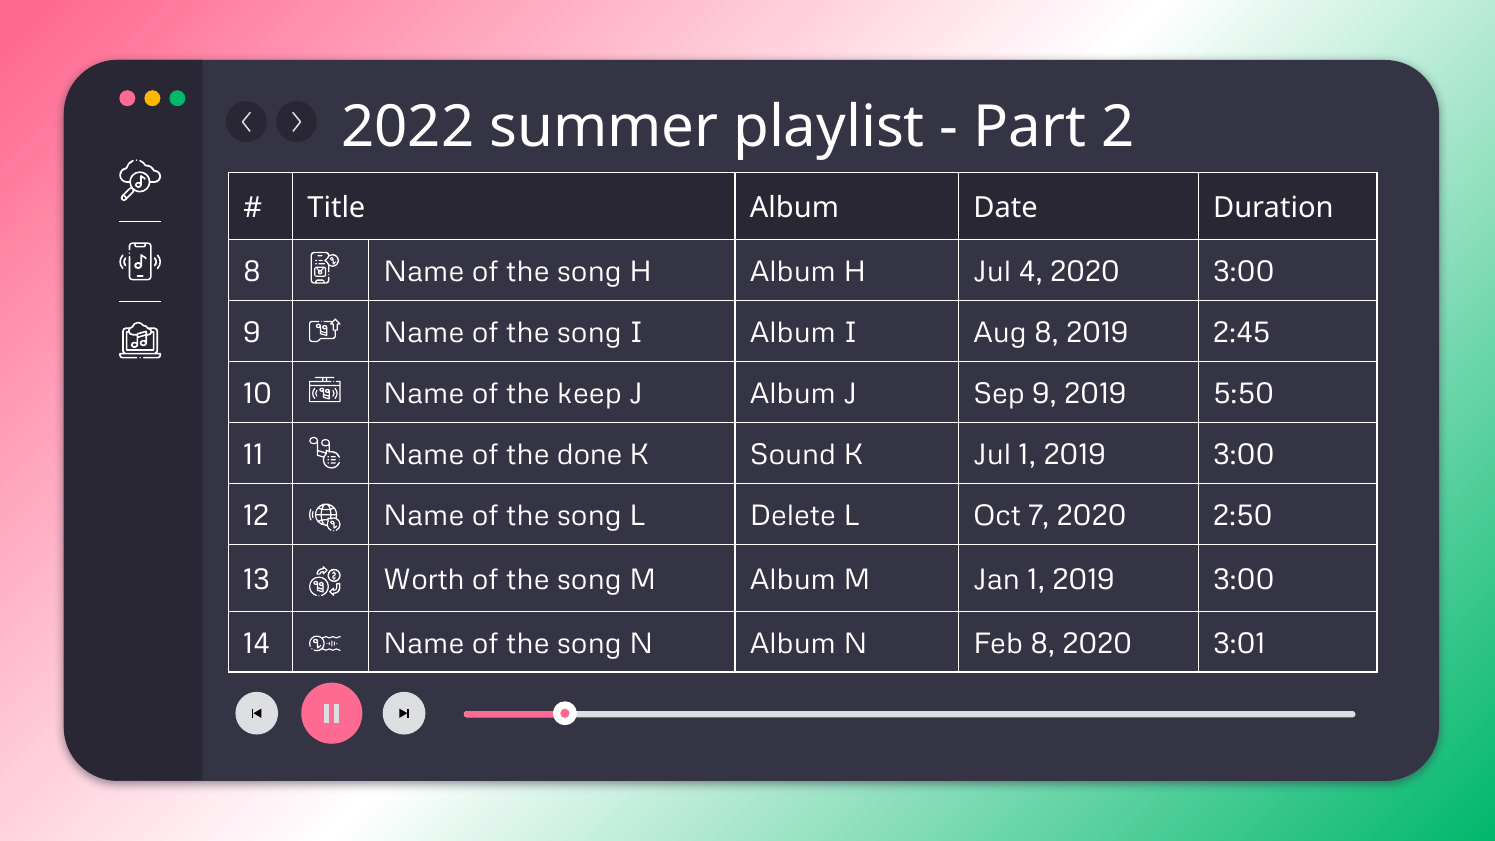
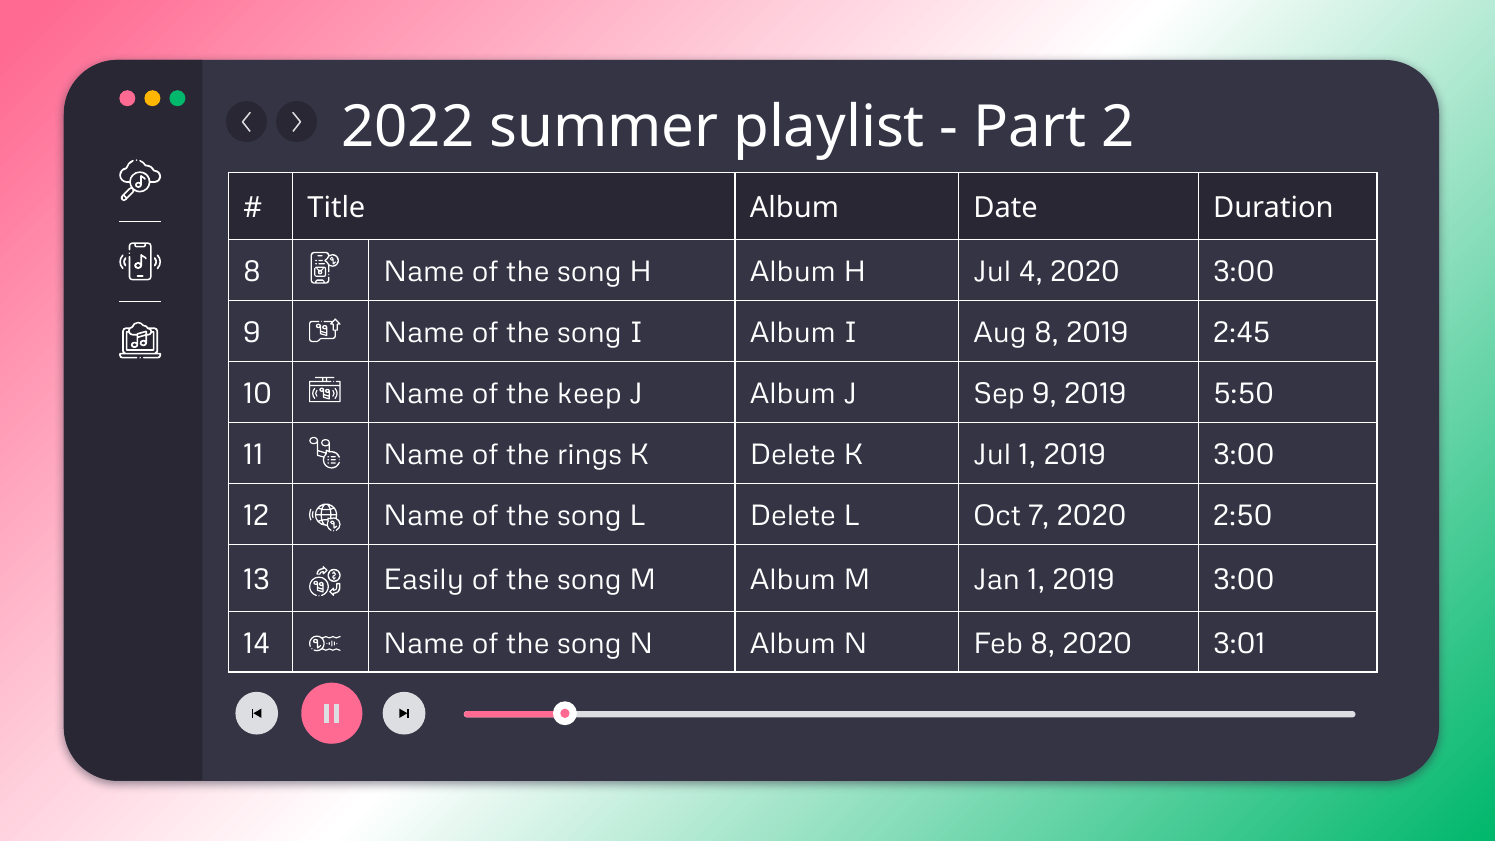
done: done -> rings (590, 455)
K Sound: Sound -> Delete (793, 455)
Worth: Worth -> Easily (424, 580)
